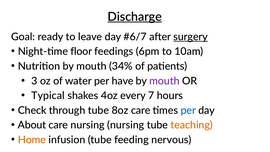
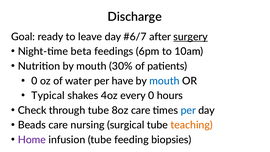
Discharge underline: present -> none (135, 17)
floor: floor -> beta (81, 51)
34%: 34% -> 30% (121, 66)
3: 3 -> 0 (34, 81)
mouth colour: purple -> blue (164, 81)
every 7: 7 -> 0 (151, 96)
About: About -> Beads (32, 125)
nursing nursing: nursing -> surgical (126, 125)
Home colour: orange -> purple (32, 140)
nervous: nervous -> biopsies (171, 140)
